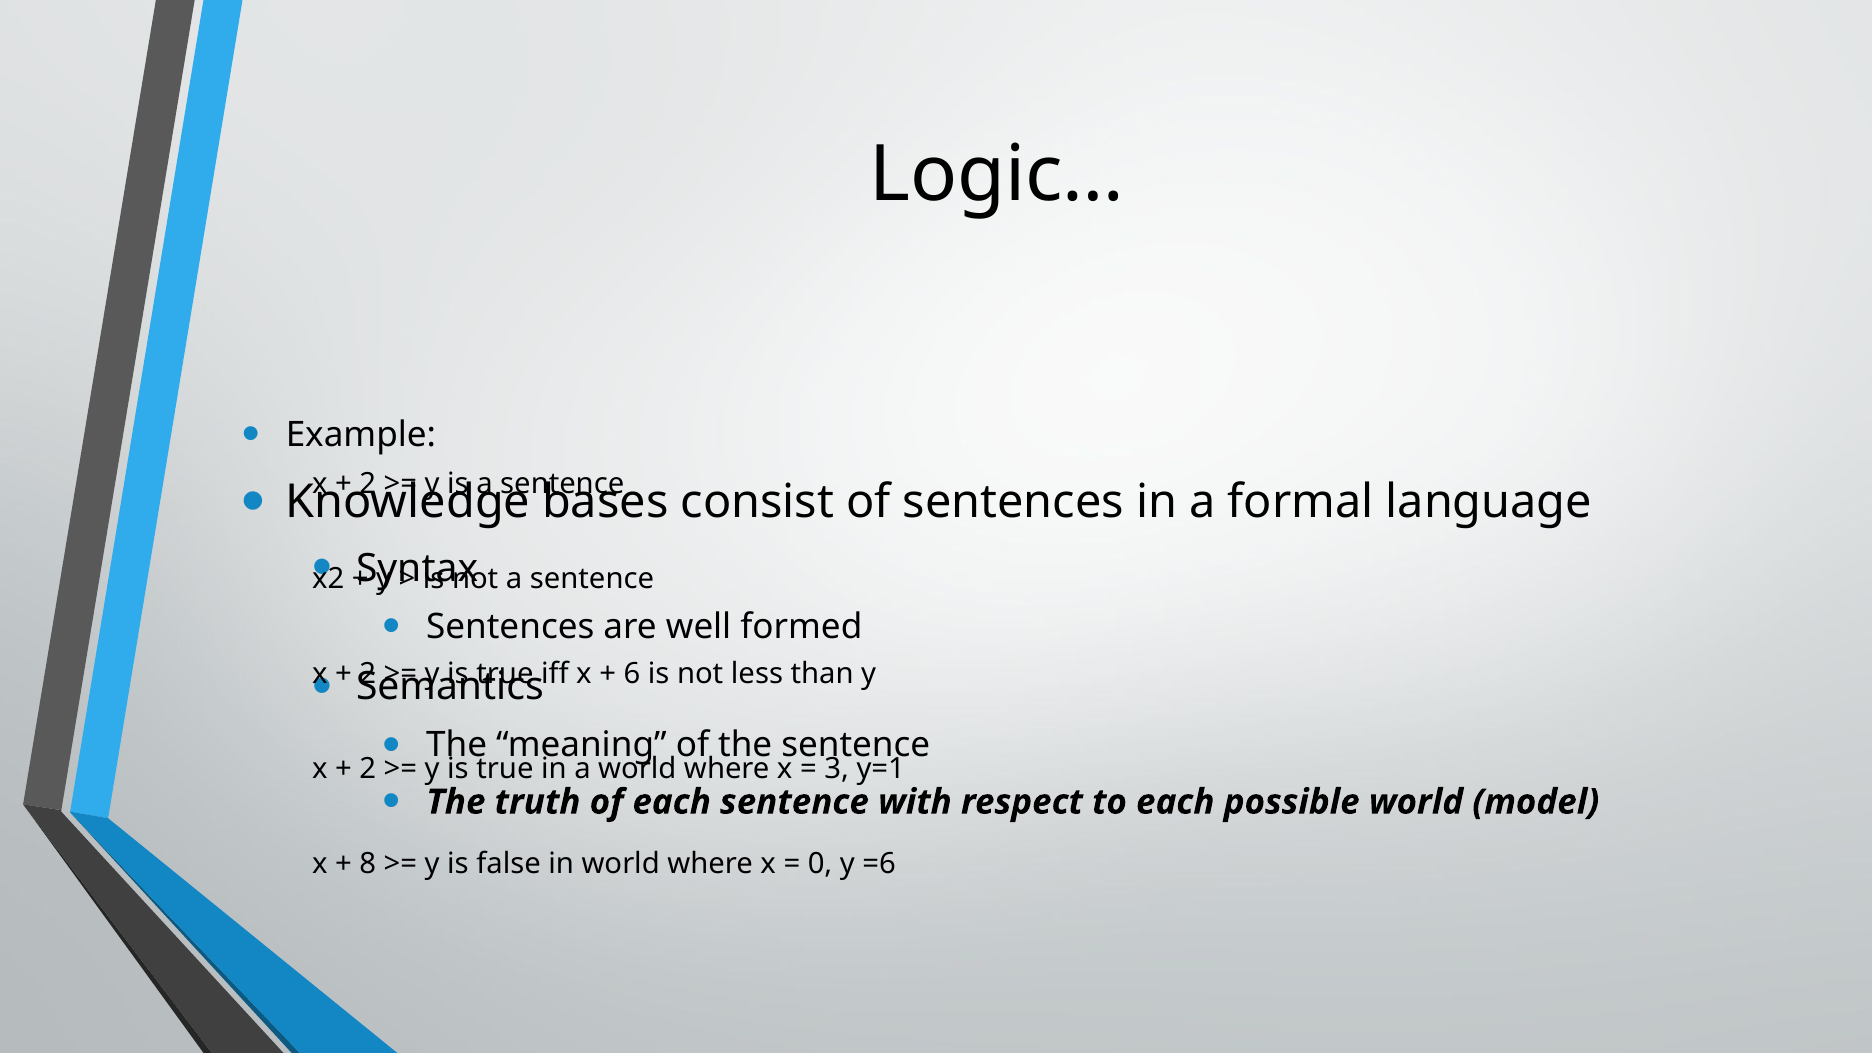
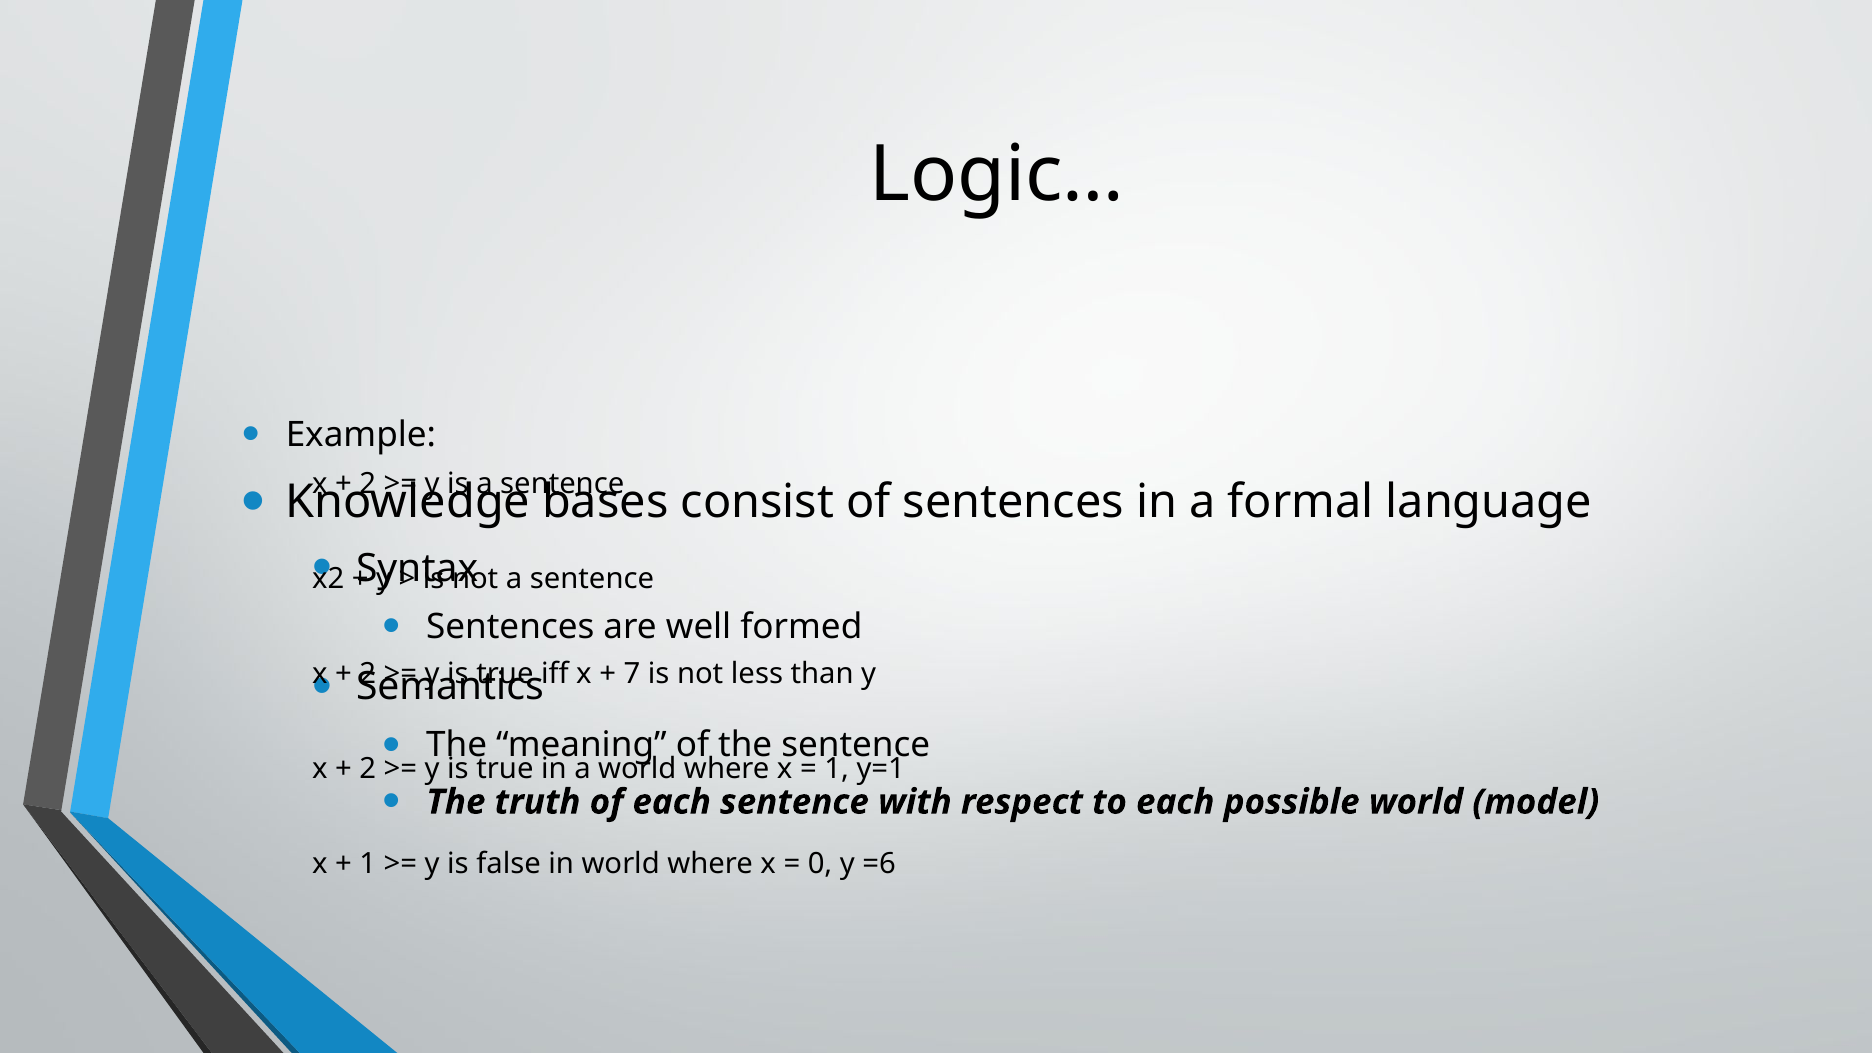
6: 6 -> 7 (632, 674)
3: 3 -> 1 (837, 769)
8: 8 -> 1 (368, 864)
